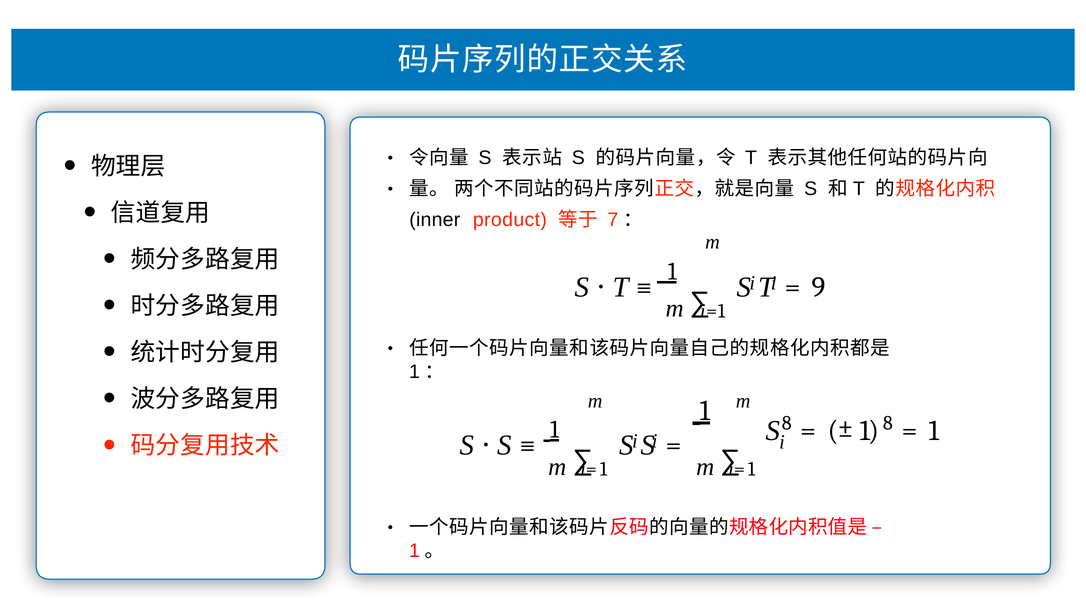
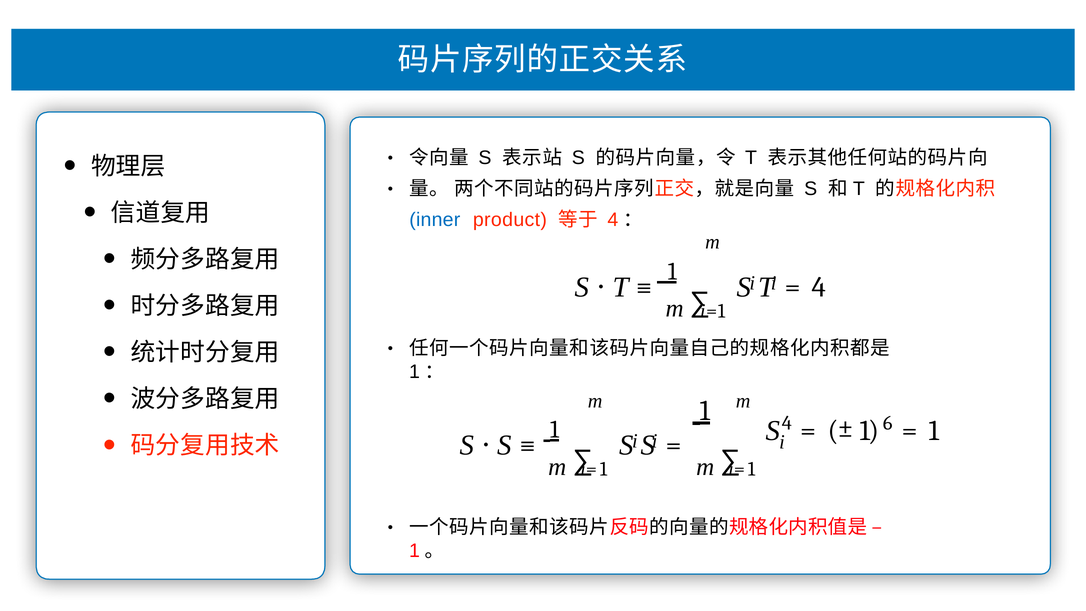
inner colour: black -> blue (435, 220)
7: 7 -> 4 (613, 220)
9: 9 -> 4 (819, 287)
S 8: 8 -> 4 (787, 423)
8: 8 -> 6 (888, 423)
